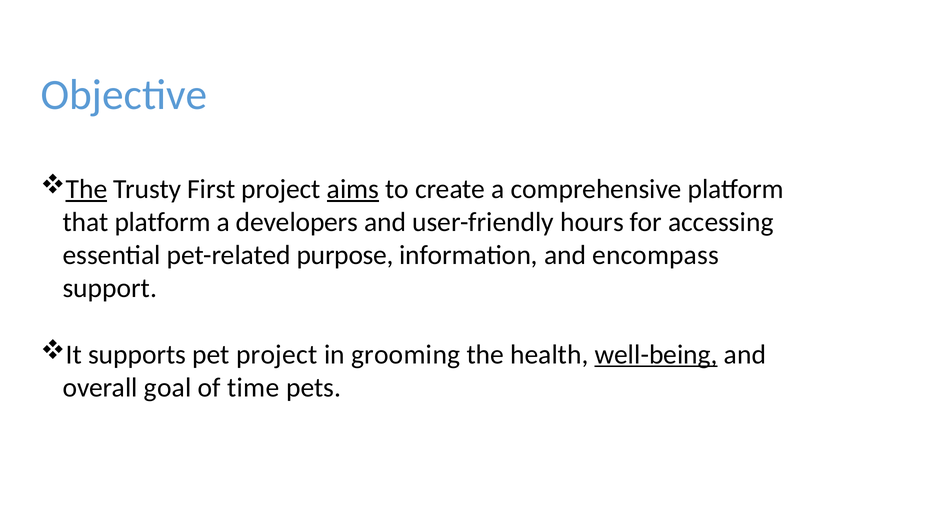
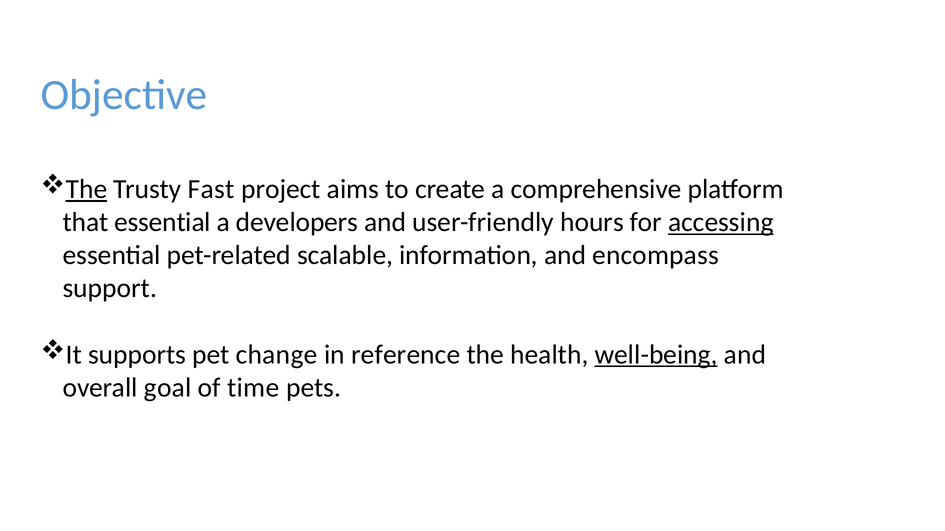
First: First -> Fast (211, 189)
aims underline: present -> none (353, 189)
that platform: platform -> essential (163, 222)
accessing underline: none -> present (721, 222)
purpose: purpose -> scalable (345, 256)
pet project: project -> change (277, 355)
grooming: grooming -> reference (406, 355)
